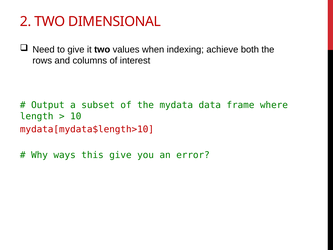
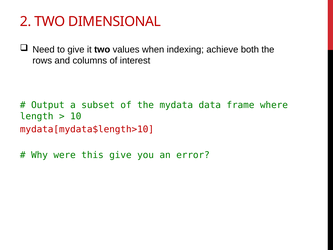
ways: ways -> were (65, 155)
